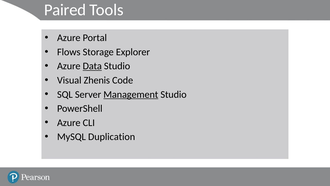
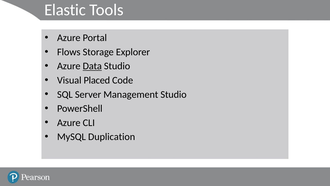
Paired: Paired -> Elastic (65, 10)
Zhenis: Zhenis -> Placed (97, 80)
Management underline: present -> none (131, 94)
